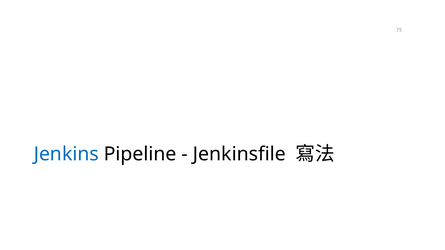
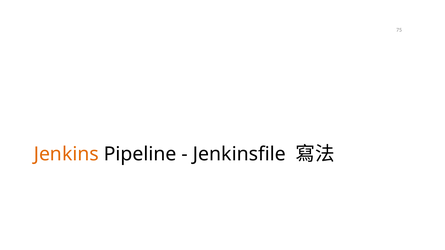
Jenkins colour: blue -> orange (66, 154)
